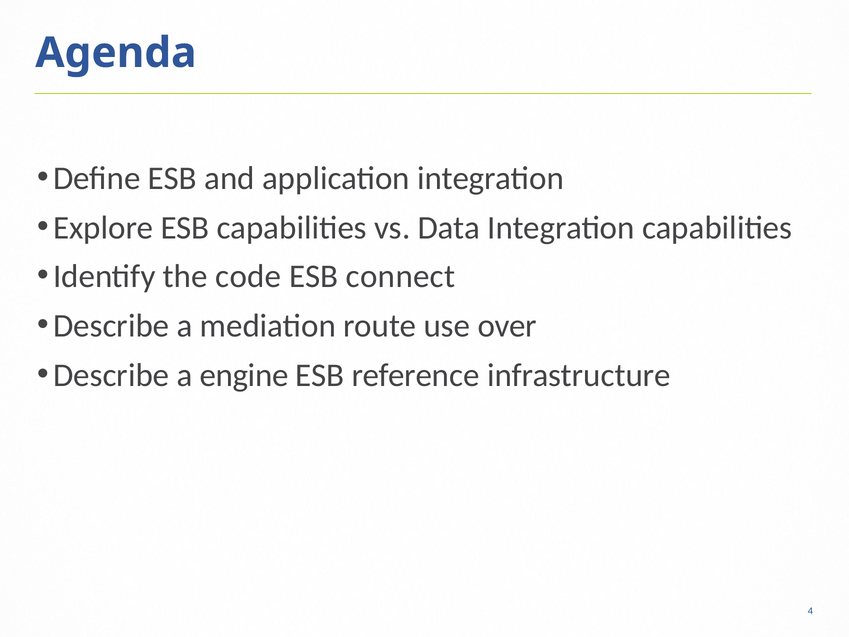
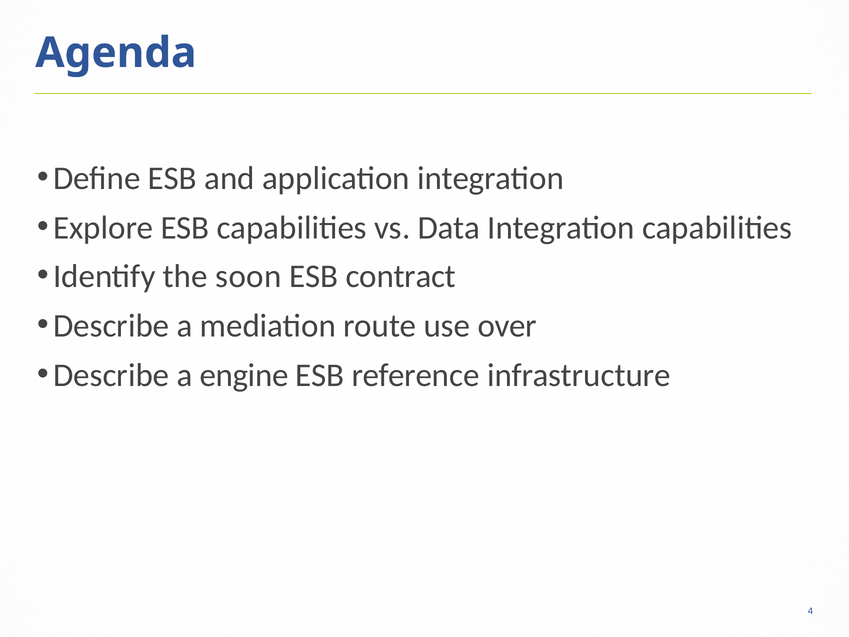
code: code -> soon (248, 276)
connect: connect -> contract (401, 276)
